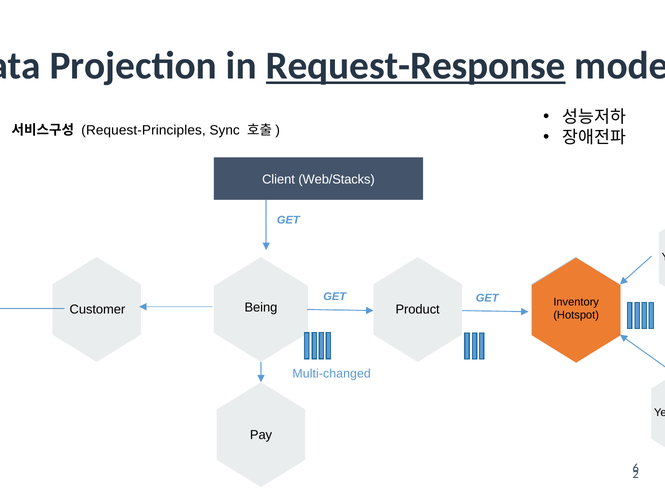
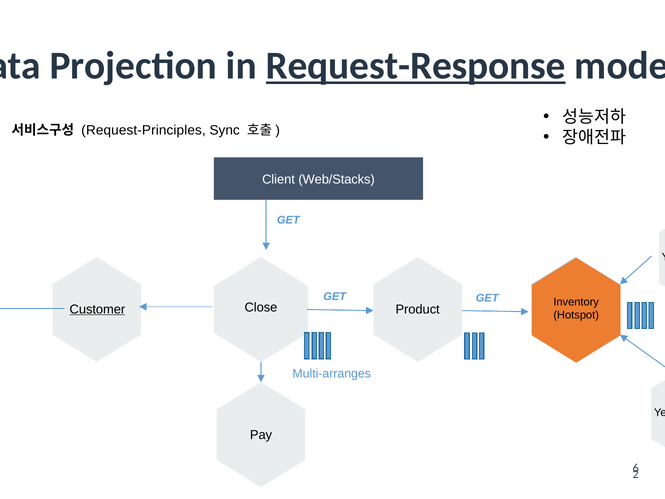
Being: Being -> Close (261, 307)
Customer underline: none -> present (97, 309)
Multi-changed: Multi-changed -> Multi-arranges (332, 374)
